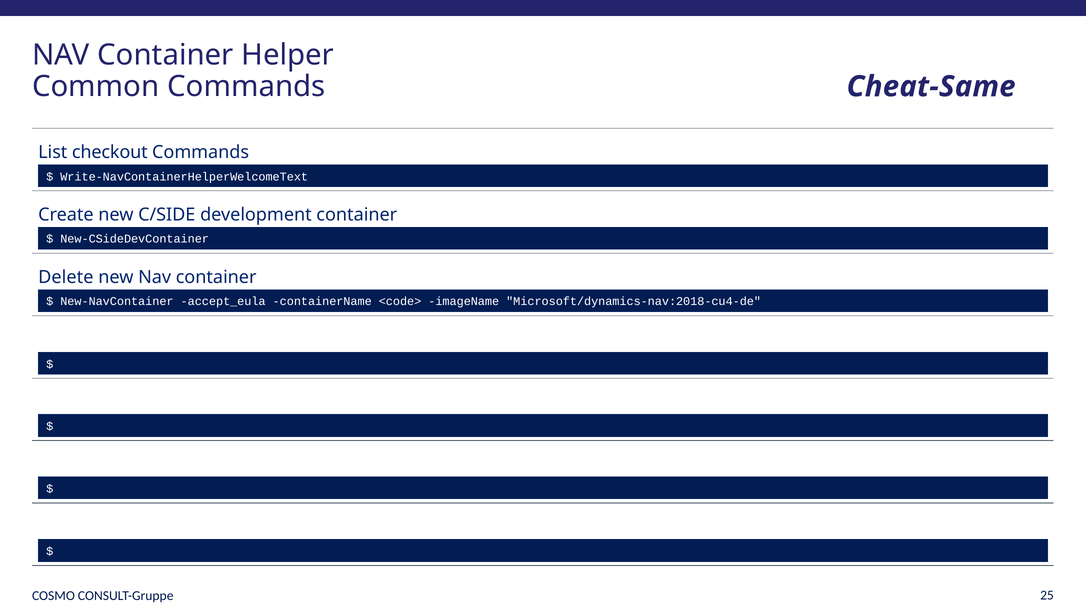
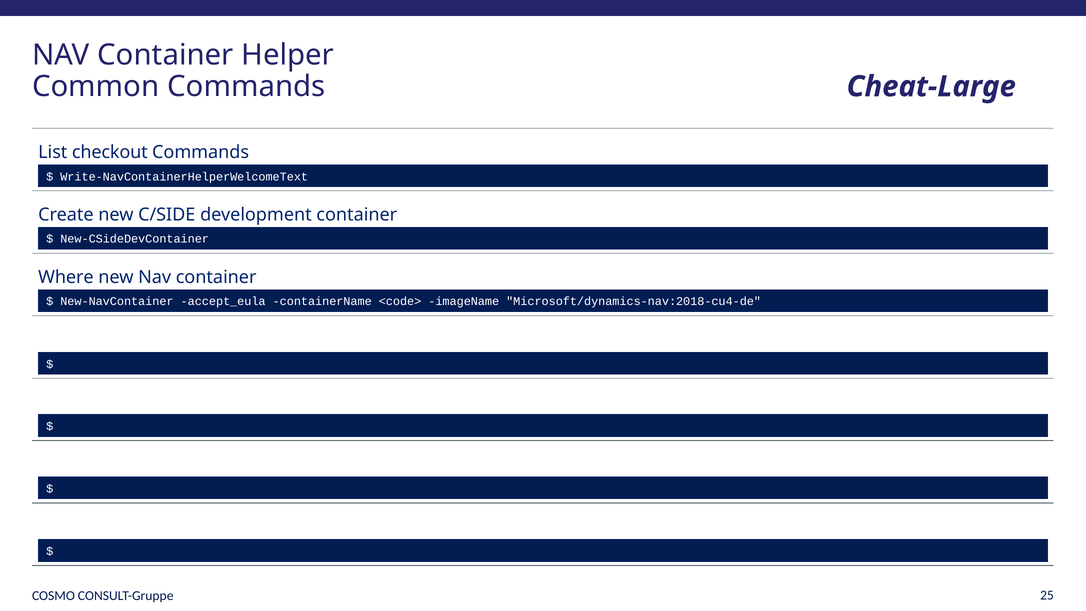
Cheat-Same: Cheat-Same -> Cheat-Large (931, 87)
Delete: Delete -> Where (66, 277)
